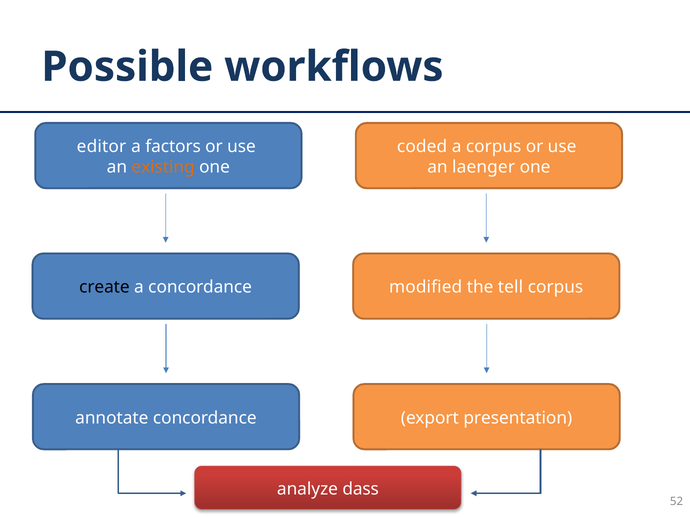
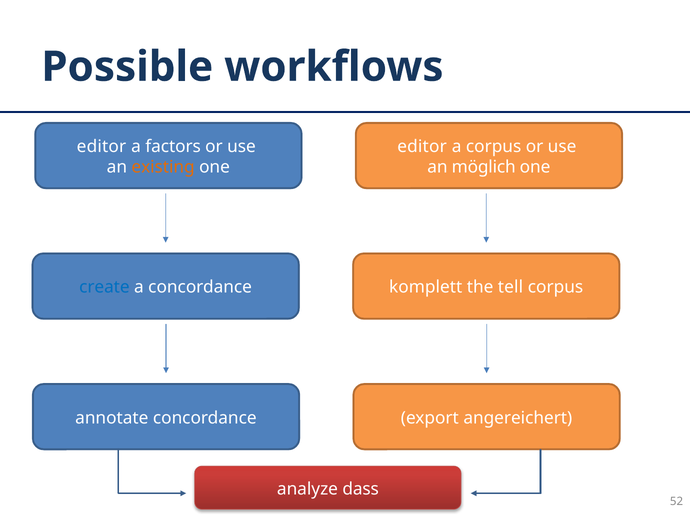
coded: coded -> editor (422, 146)
laenger: laenger -> möglich (484, 167)
create colour: black -> blue (104, 287)
modified: modified -> komplett (426, 287)
presentation: presentation -> angereichert (518, 417)
